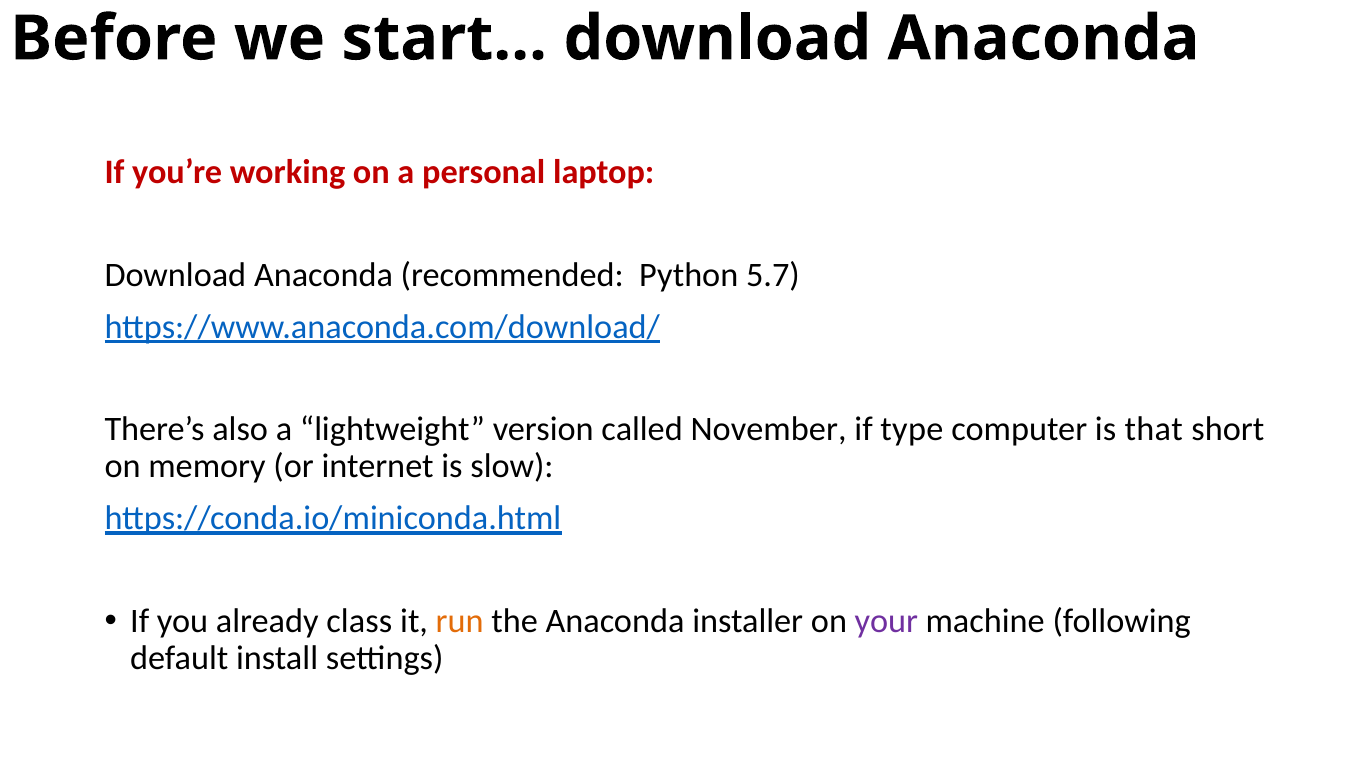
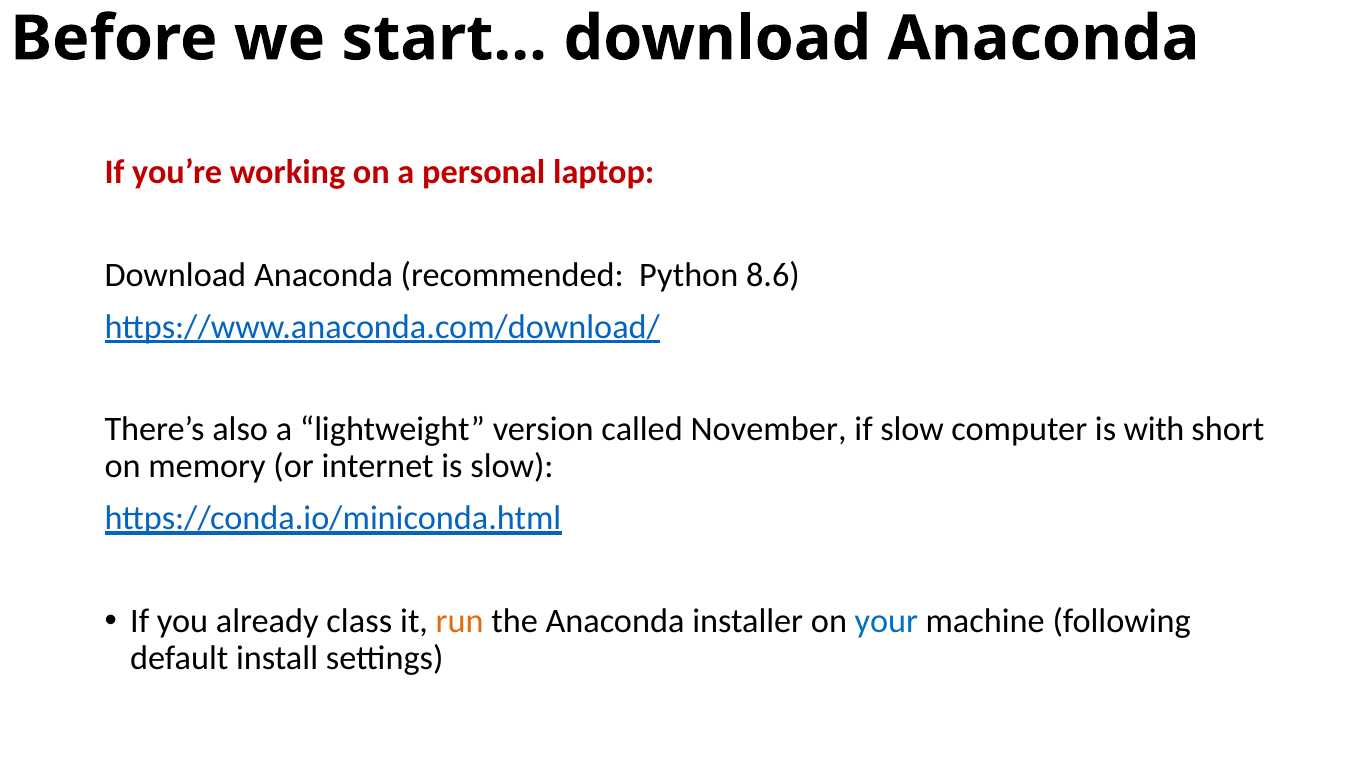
5.7: 5.7 -> 8.6 (773, 275)
if type: type -> slow (912, 430)
that: that -> with (1154, 430)
your colour: purple -> blue (886, 621)
